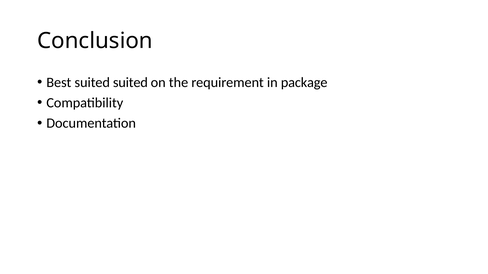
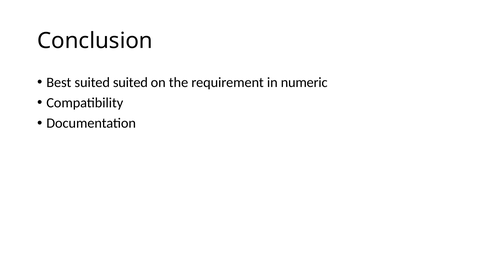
package: package -> numeric (304, 83)
